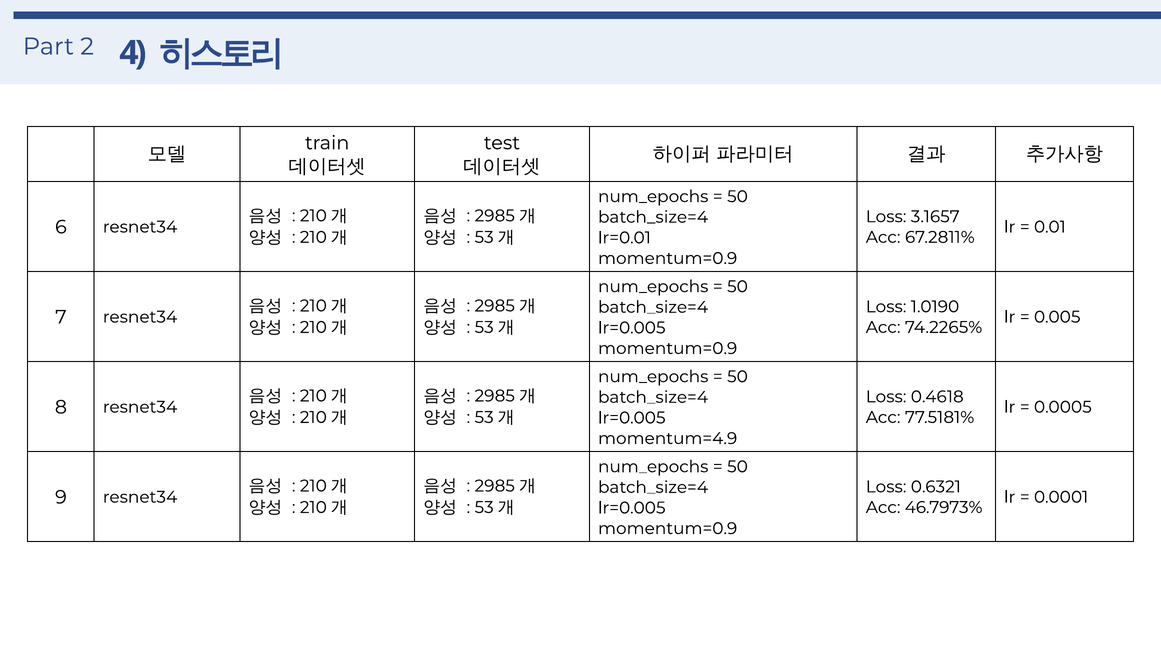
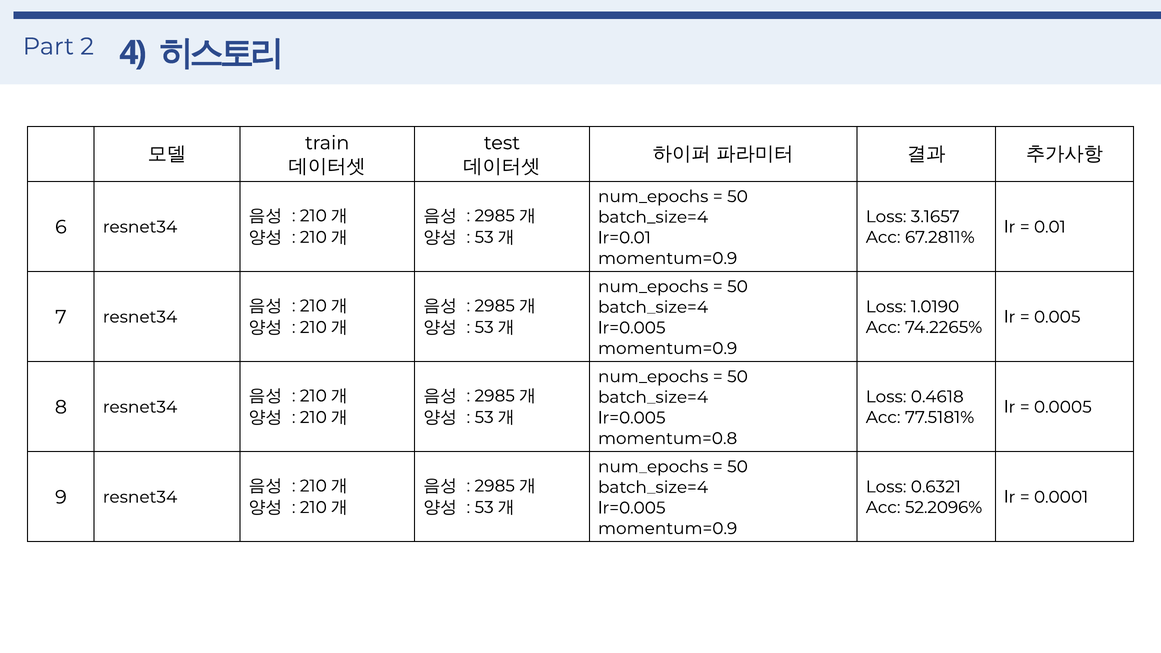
momentum=4.9: momentum=4.9 -> momentum=0.8 (668, 438)
46.7973%: 46.7973% -> 52.2096% (944, 507)
